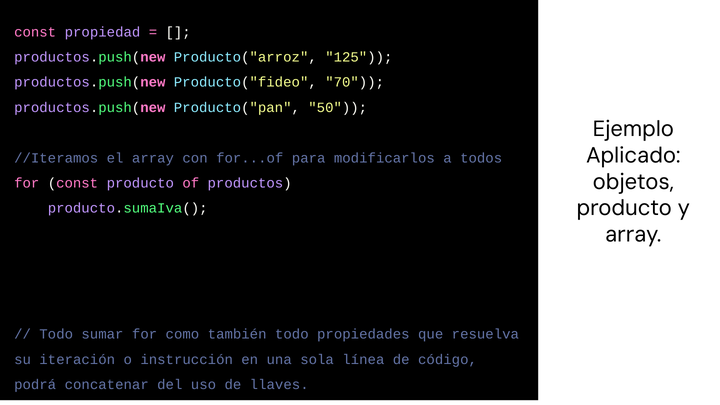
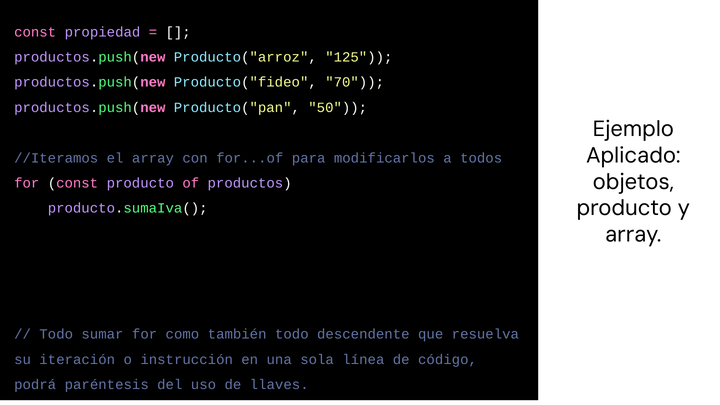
propiedades: propiedades -> descendente (363, 334)
concatenar: concatenar -> paréntesis (107, 385)
